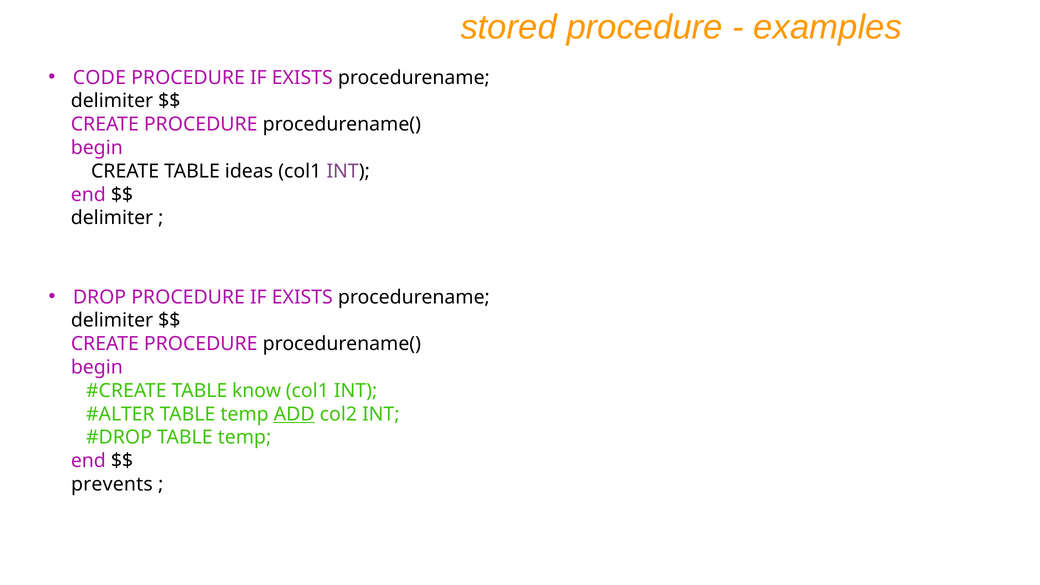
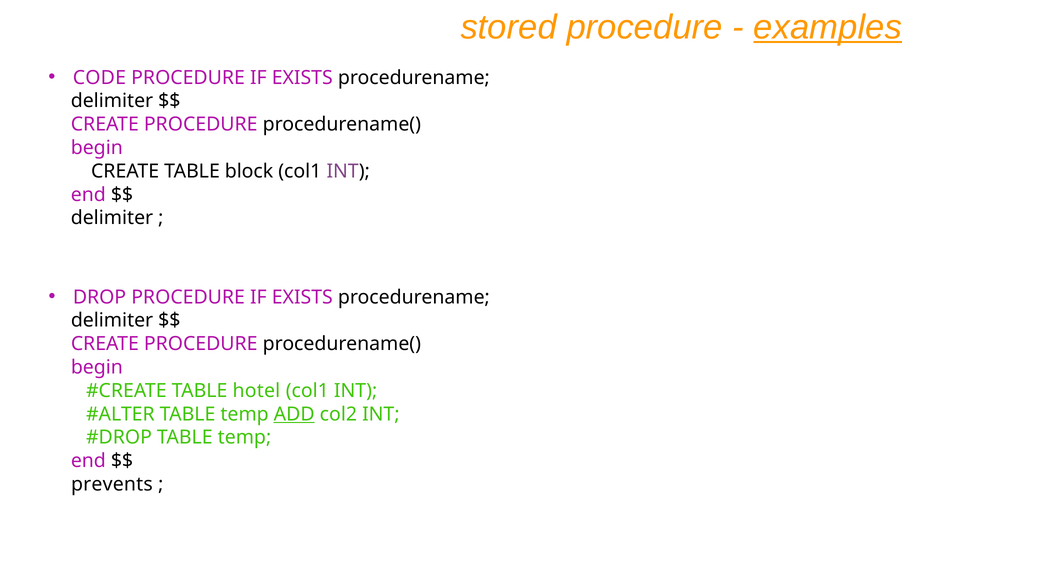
examples underline: none -> present (828, 27)
ideas: ideas -> block (249, 171)
know: know -> hotel (256, 391)
